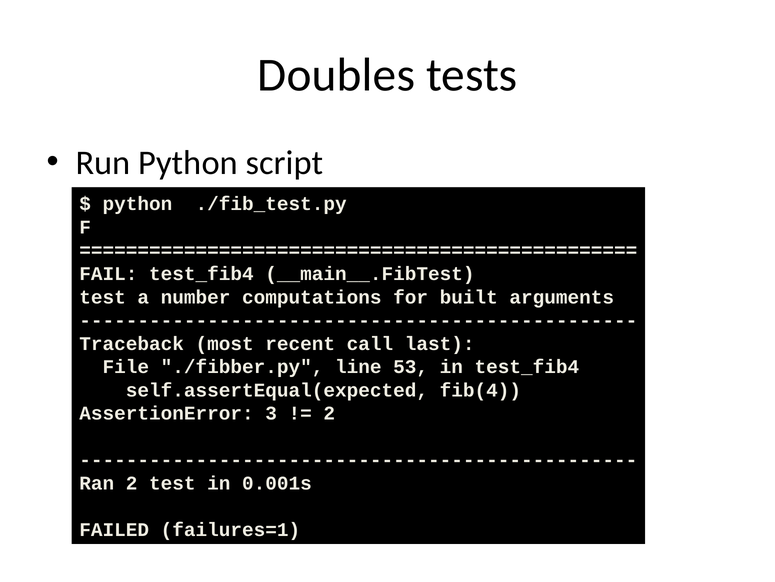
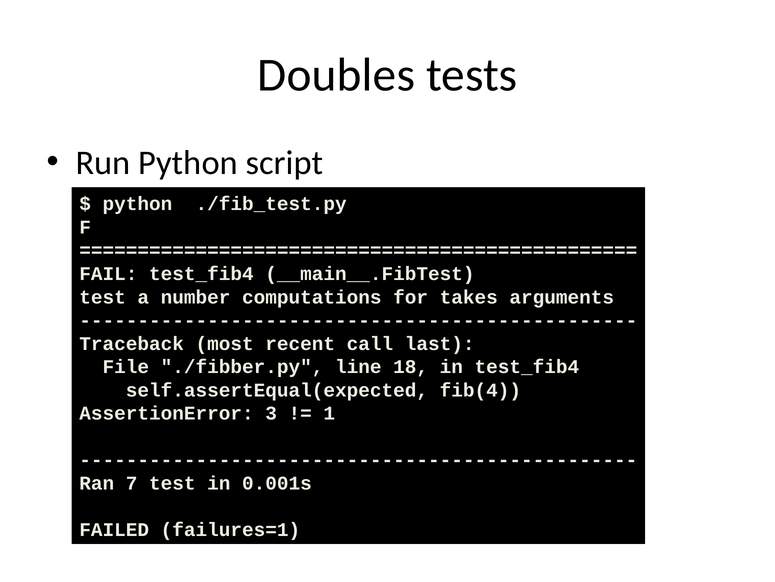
built: built -> takes (469, 297)
53: 53 -> 18 (411, 366)
2: 2 -> 1 (329, 413)
Ran 2: 2 -> 7 (132, 483)
